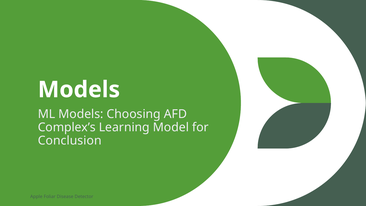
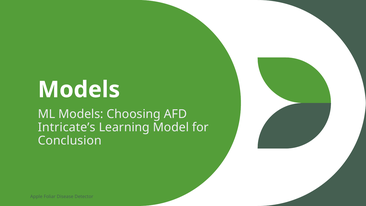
Complex’s: Complex’s -> Intricate’s (67, 127)
